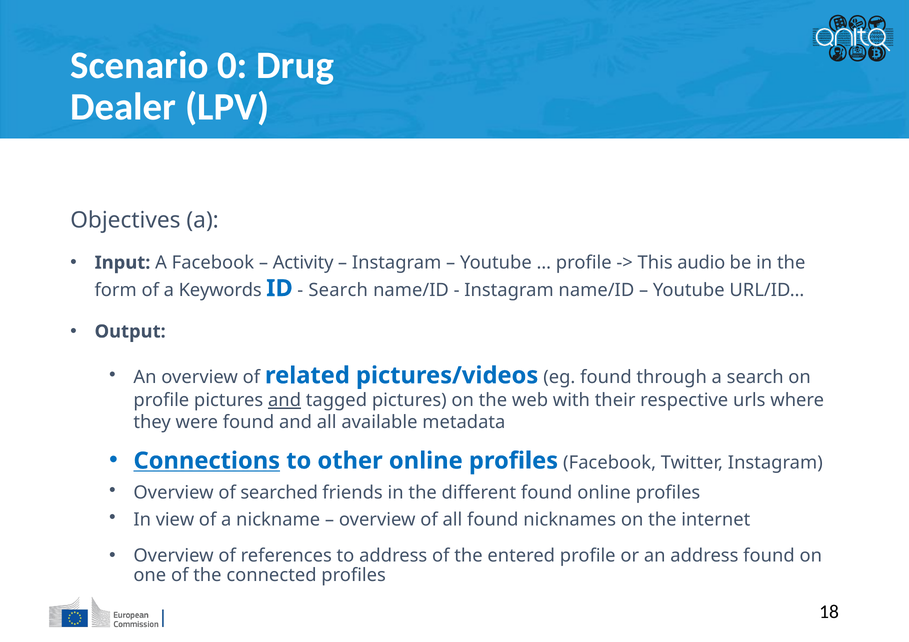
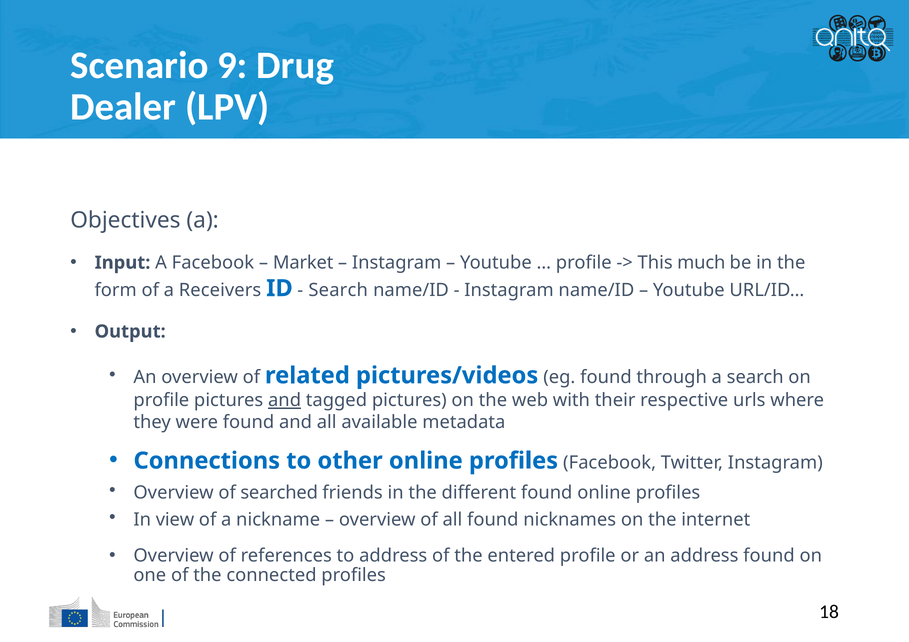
0: 0 -> 9 (232, 65)
Activity: Activity -> Market (303, 263)
audio: audio -> much (701, 263)
Keywords: Keywords -> Receivers (220, 290)
Connections underline: present -> none (207, 461)
